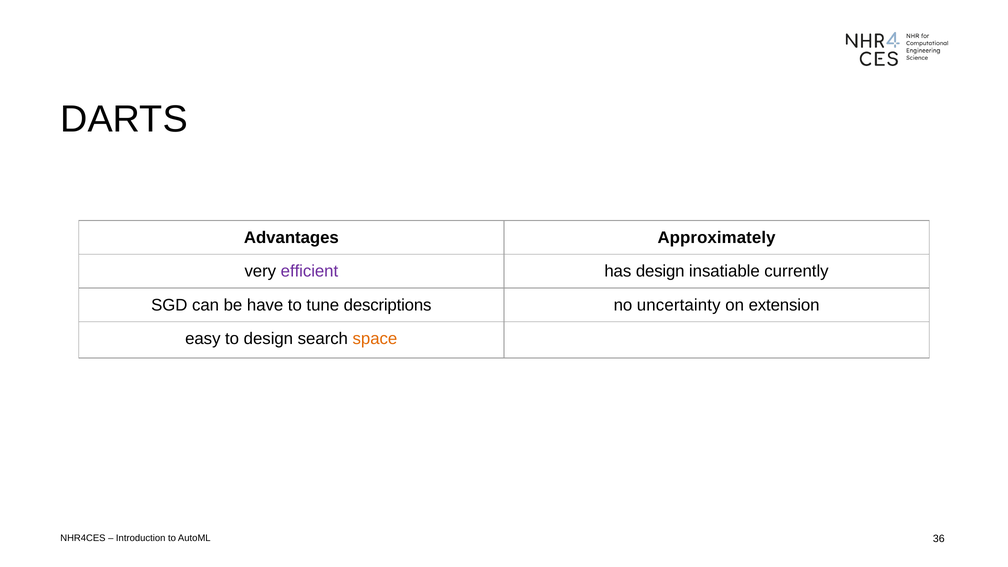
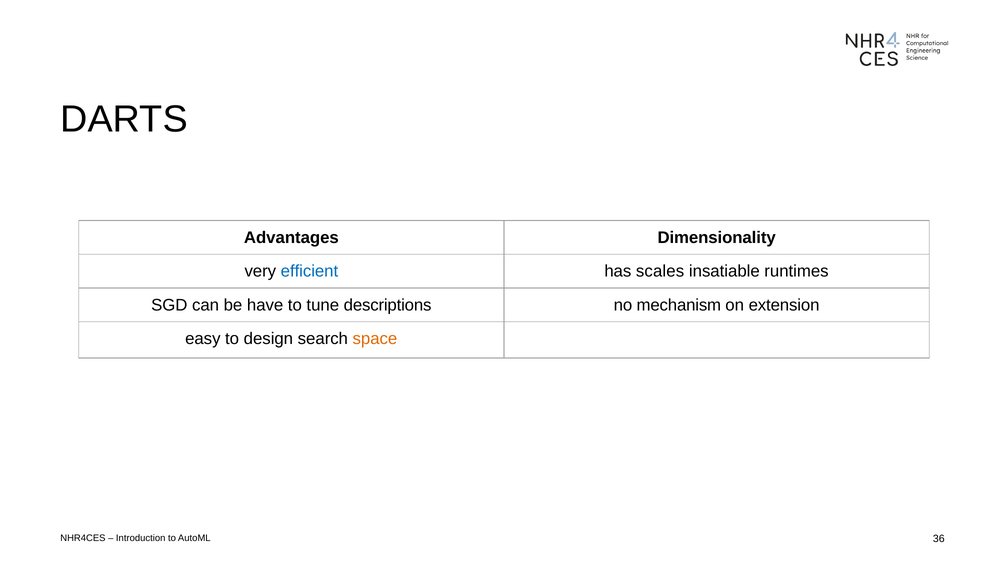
Approximately: Approximately -> Dimensionality (717, 238)
efficient colour: purple -> blue (309, 271)
has design: design -> scales (660, 271)
currently: currently -> runtimes (796, 271)
uncertainty: uncertainty -> mechanism (679, 305)
